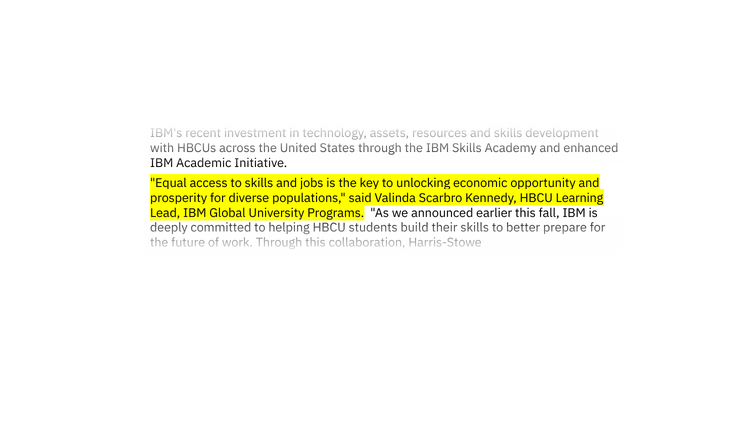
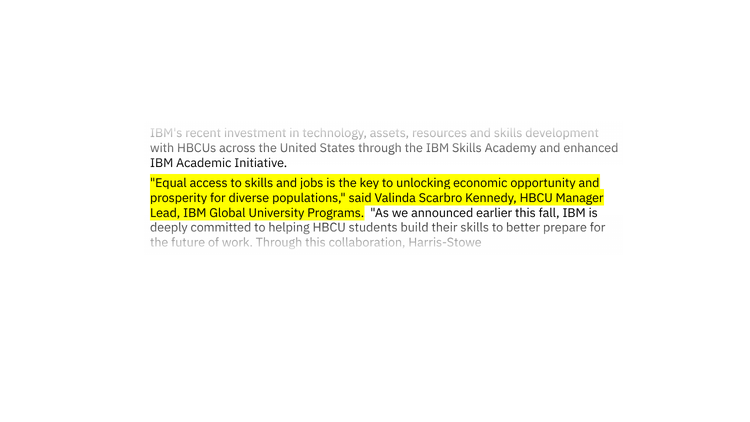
Learning: Learning -> Manager (580, 198)
